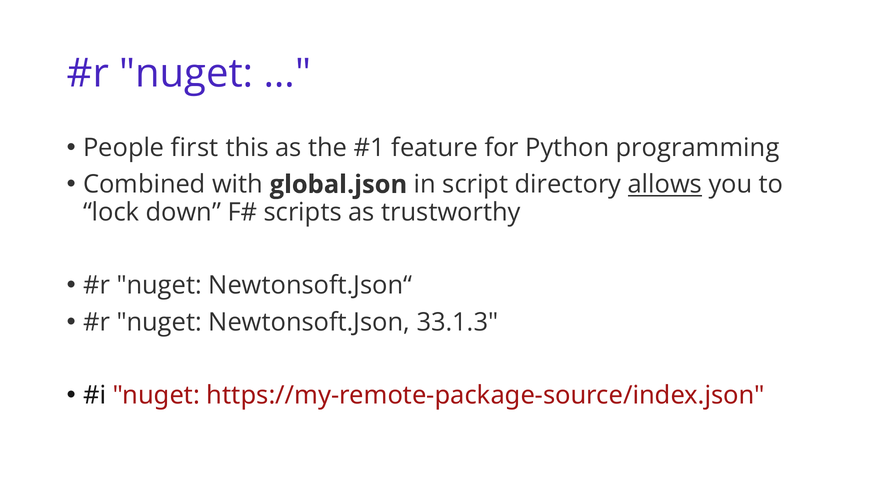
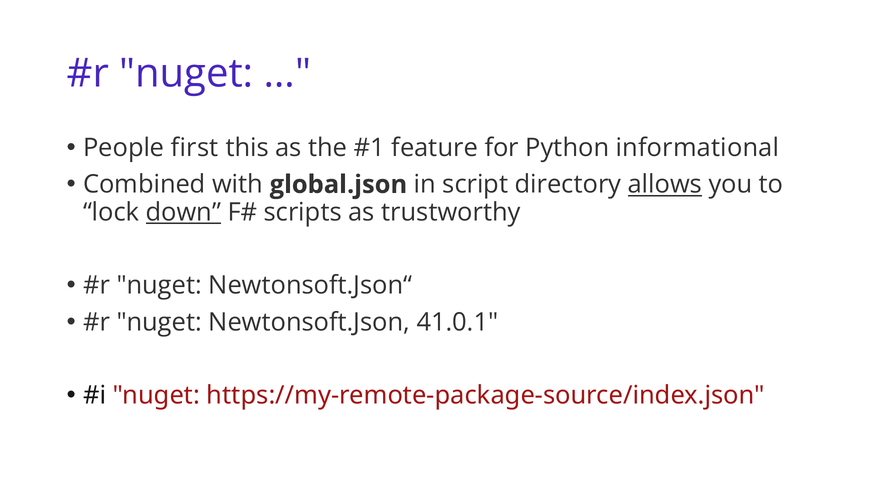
programming: programming -> informational (697, 148)
down underline: none -> present (183, 212)
33.1.3: 33.1.3 -> 41.0.1 (457, 322)
